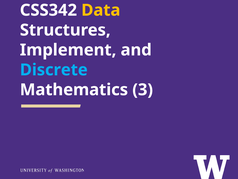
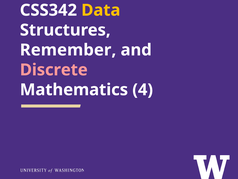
Implement: Implement -> Remember (68, 50)
Discrete colour: light blue -> pink (54, 70)
3: 3 -> 4 (143, 90)
